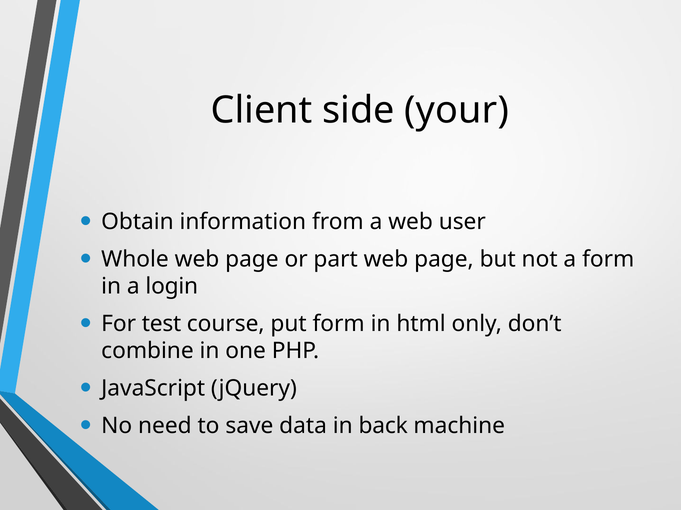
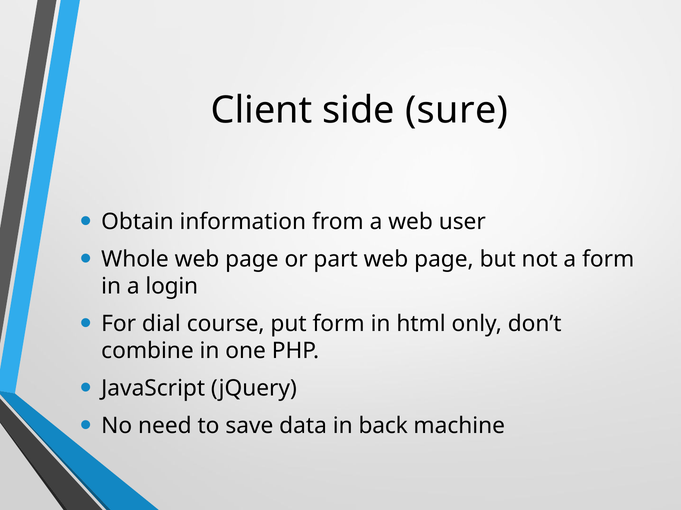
your: your -> sure (457, 110)
test: test -> dial (161, 324)
